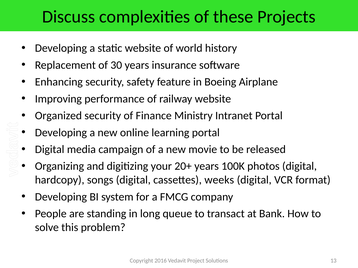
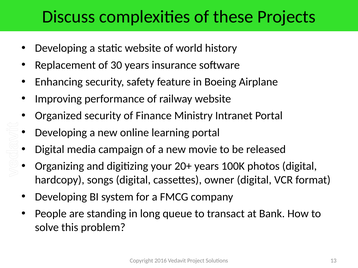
weeks: weeks -> owner (219, 180)
